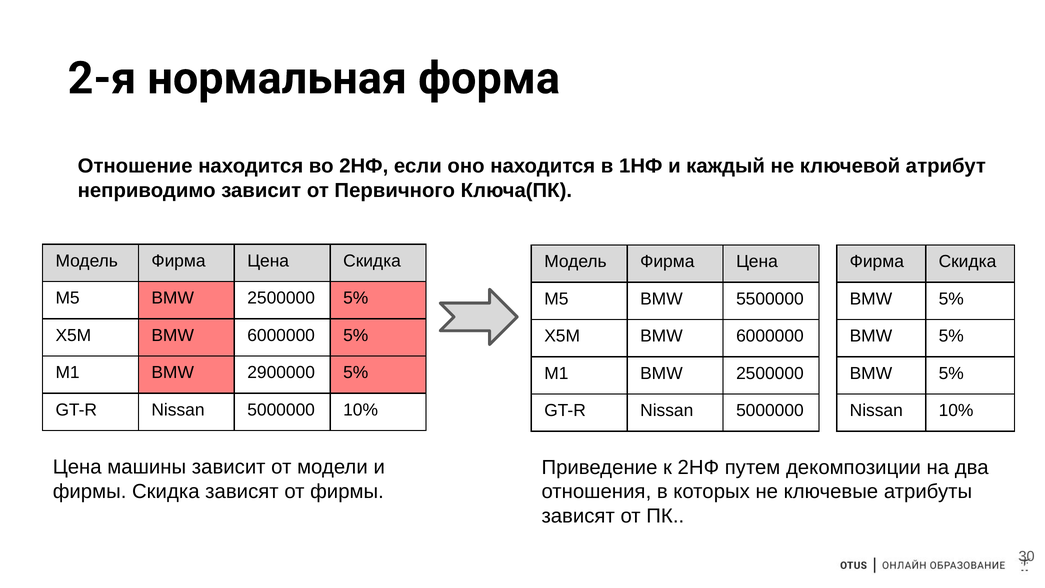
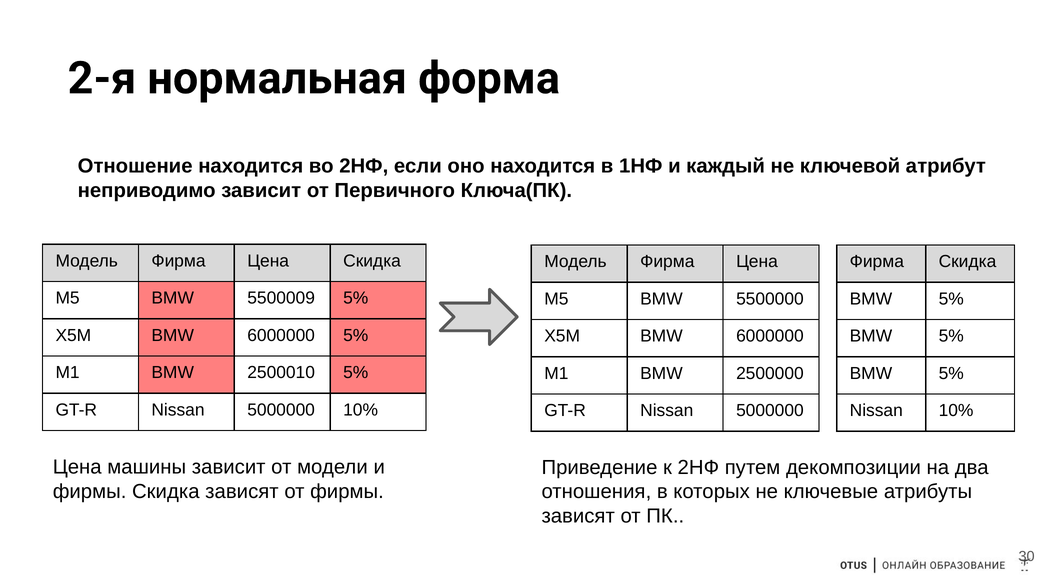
M5 BMW 2500000: 2500000 -> 5500009 (281, 298)
2900000: 2900000 -> 2500010 (281, 372)
